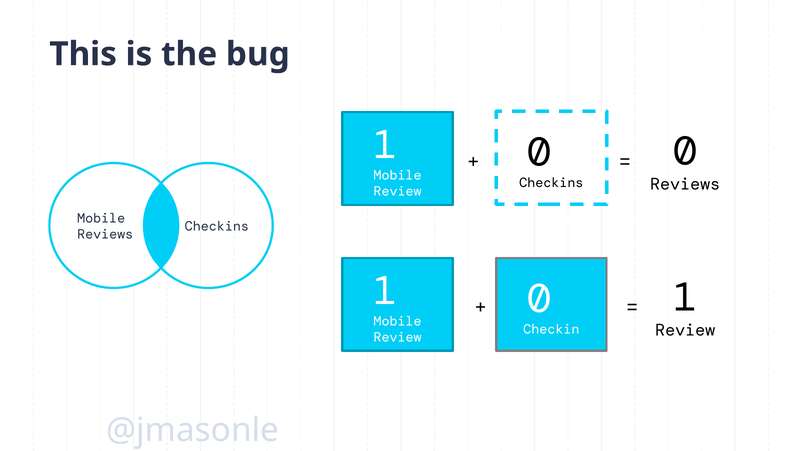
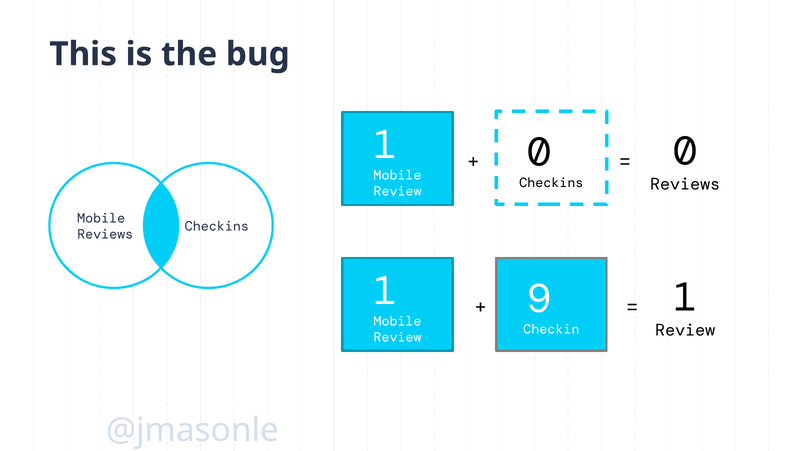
0: 0 -> 9 (539, 299)
